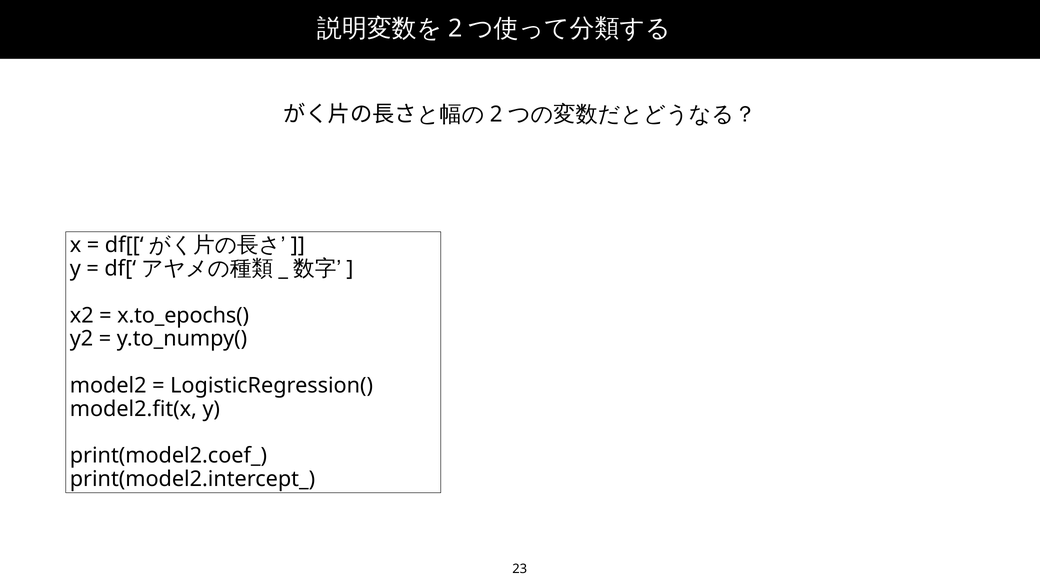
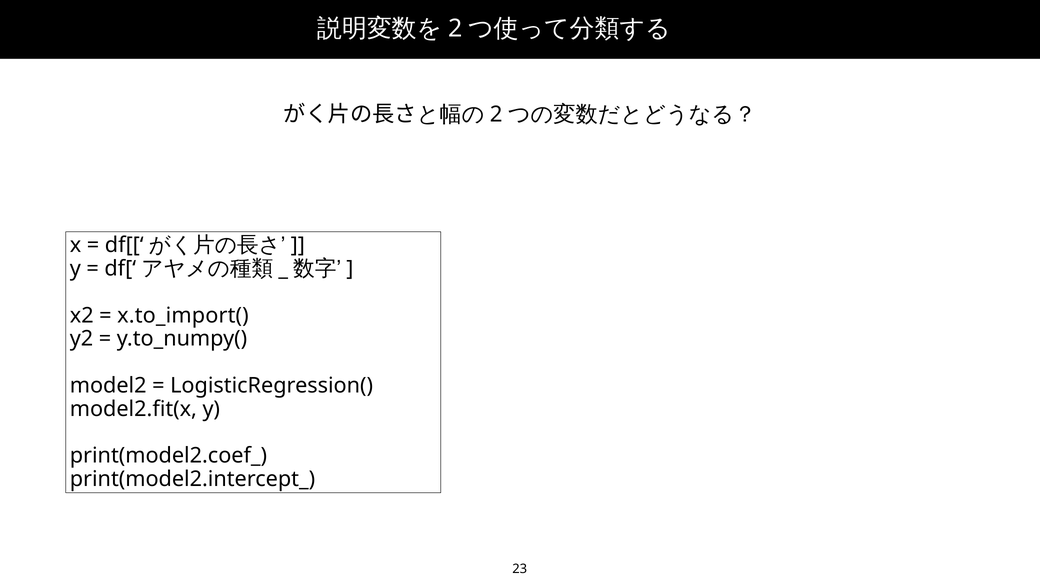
x.to_epochs(: x.to_epochs( -> x.to_import( (183, 315)
